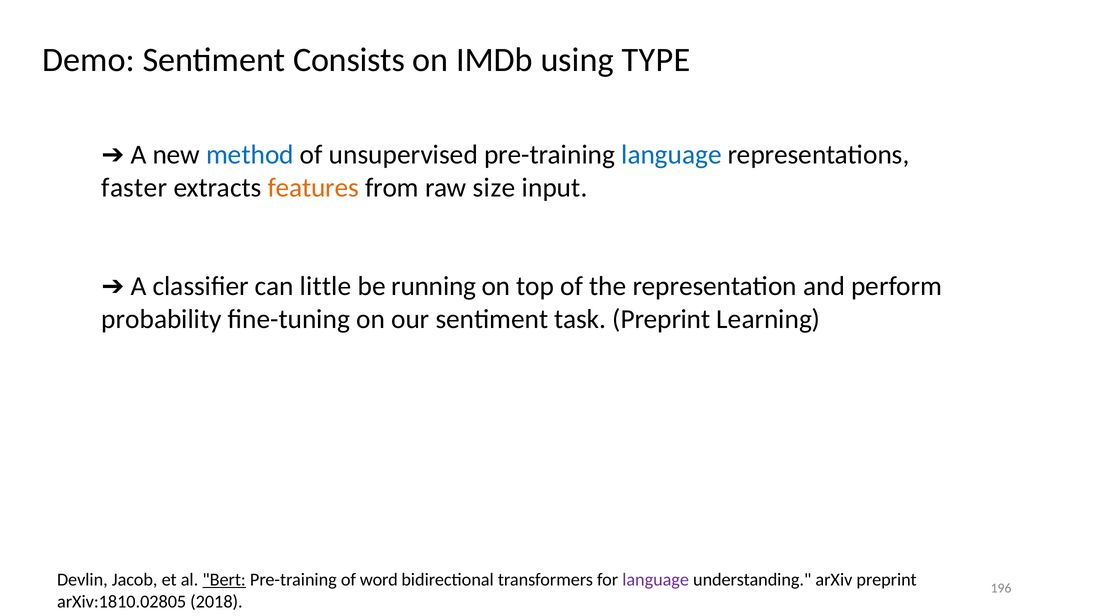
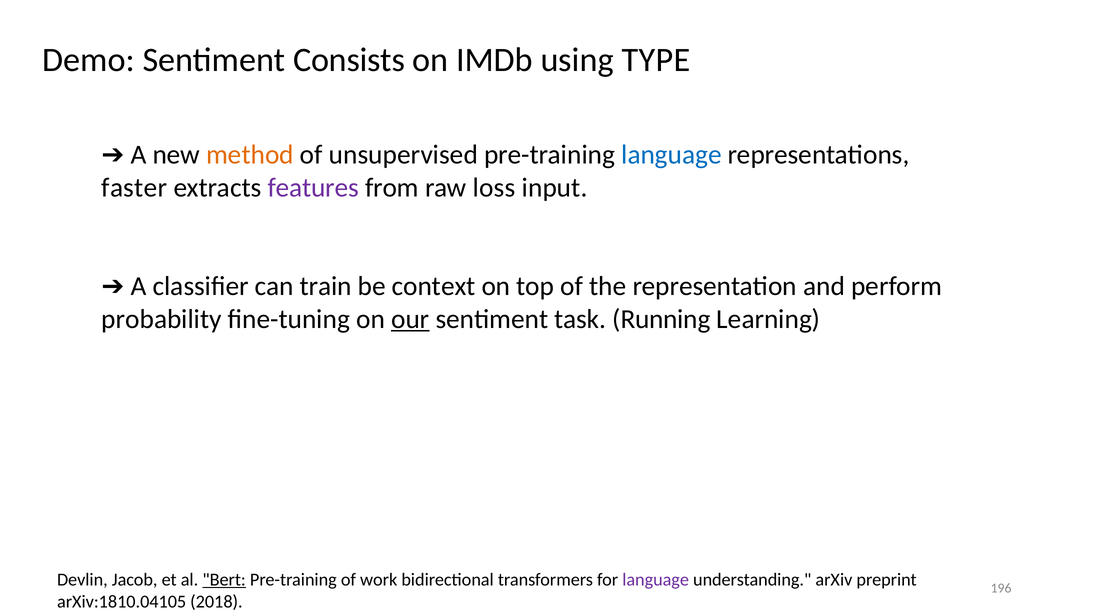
method colour: blue -> orange (250, 155)
features colour: orange -> purple (313, 188)
size: size -> loss (494, 188)
little: little -> train (326, 286)
running: running -> context (434, 286)
our underline: none -> present (410, 319)
task Preprint: Preprint -> Running (661, 319)
word: word -> work (379, 580)
arXiv:1810.02805: arXiv:1810.02805 -> arXiv:1810.04105 (122, 602)
